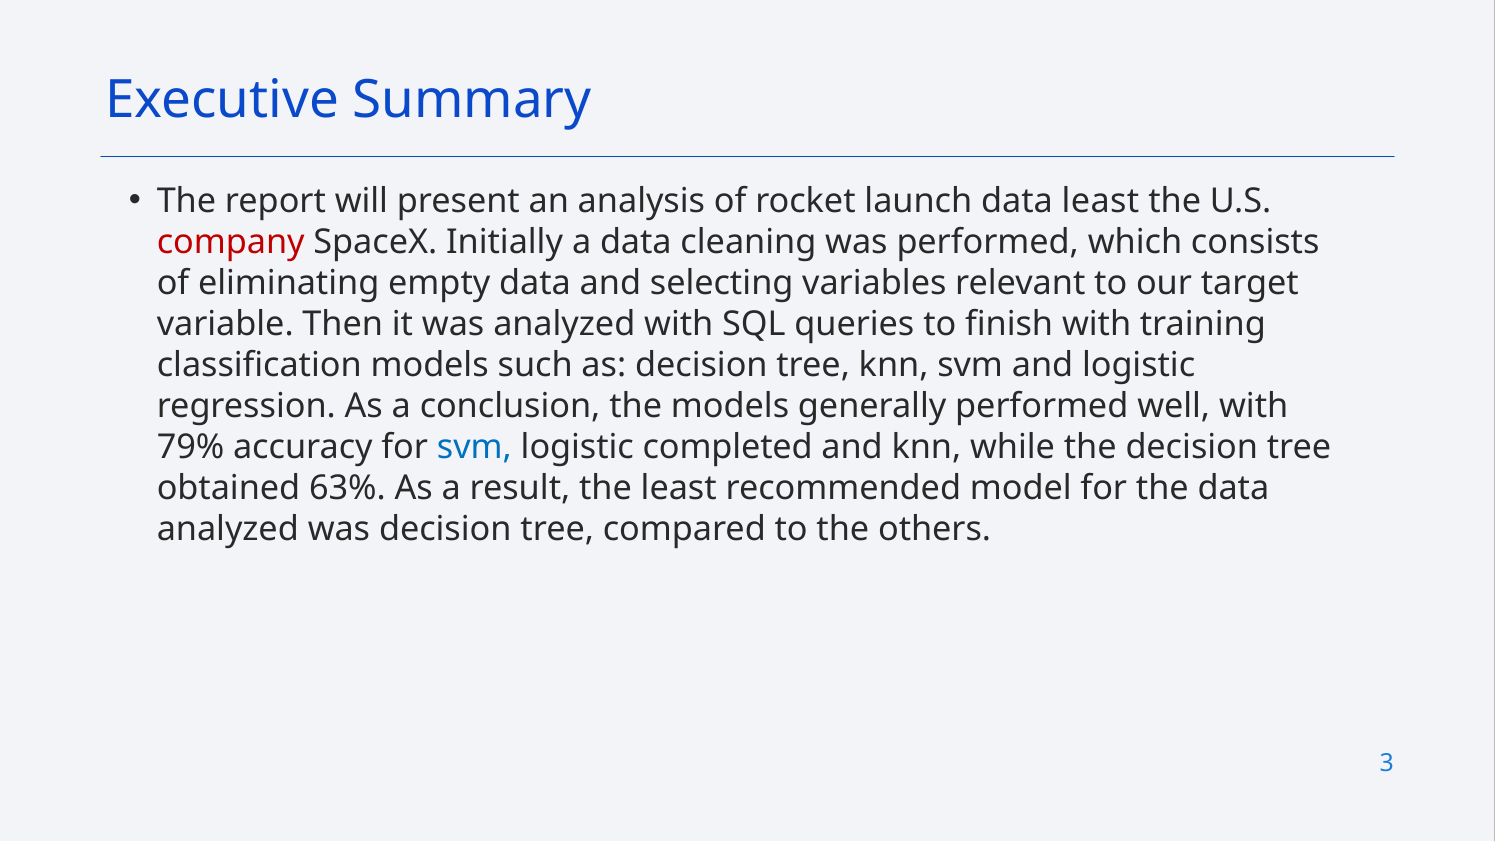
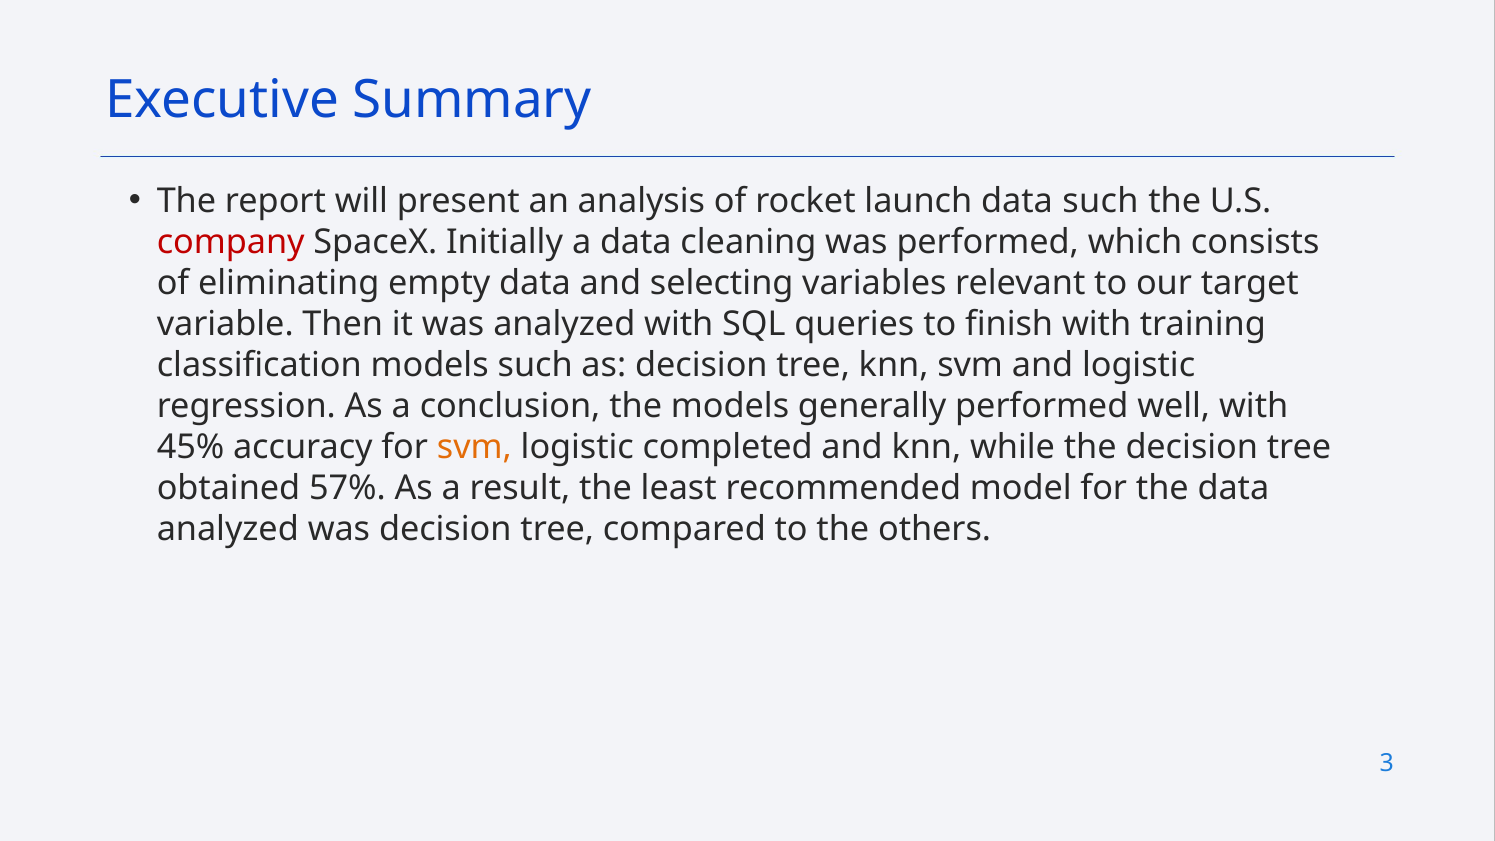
data least: least -> such (1100, 201)
79%: 79% -> 45% (191, 447)
svm colour: blue -> orange (474, 447)
63%: 63% -> 57% (347, 488)
